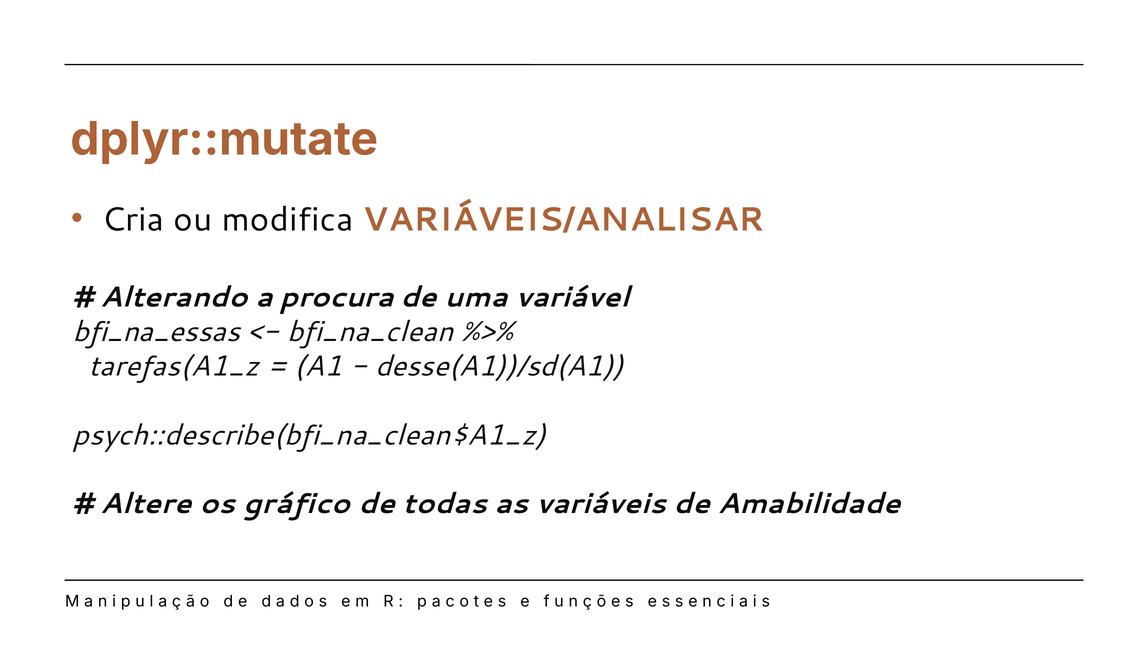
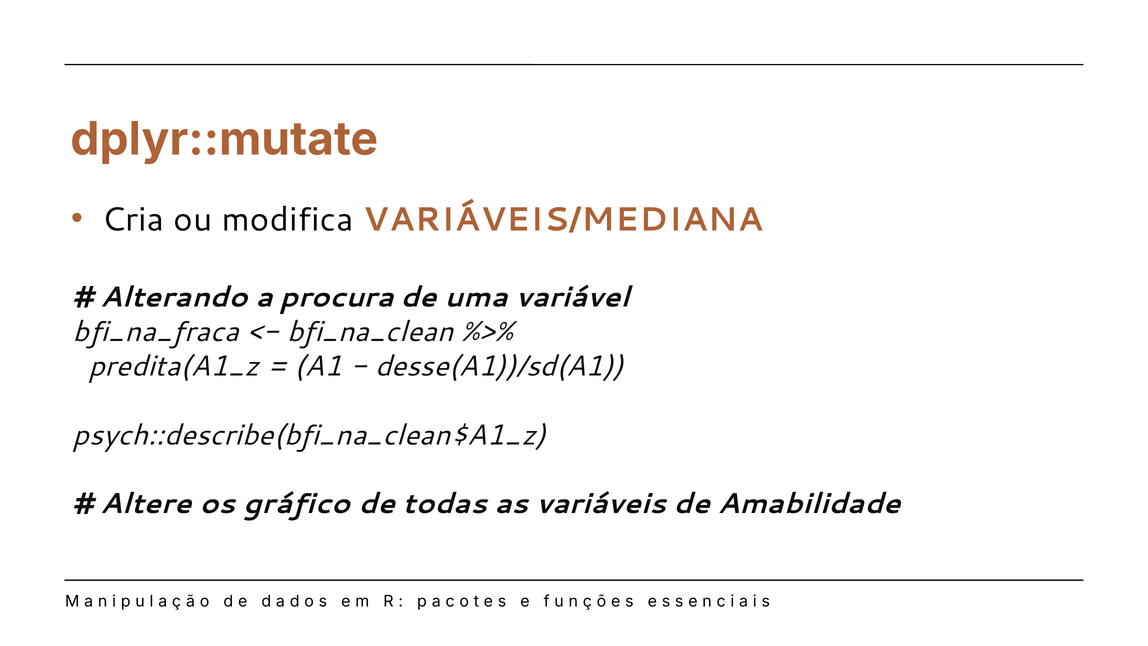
VARIÁVEIS/ANALISAR: VARIÁVEIS/ANALISAR -> VARIÁVEIS/MEDIANA (563, 219)
bfi_na_essas: bfi_na_essas -> bfi_na_fraca (156, 332)
tarefas(A1_z: tarefas(A1_z -> predita(A1_z (174, 366)
